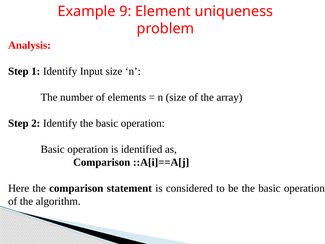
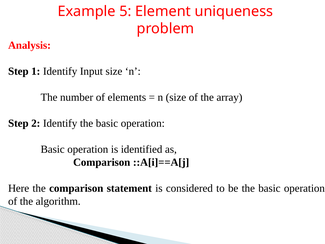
9: 9 -> 5 (125, 11)
